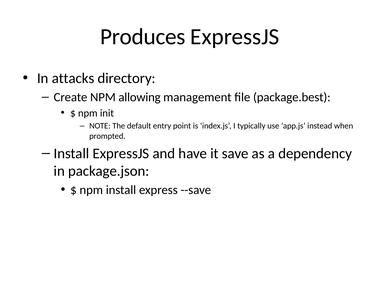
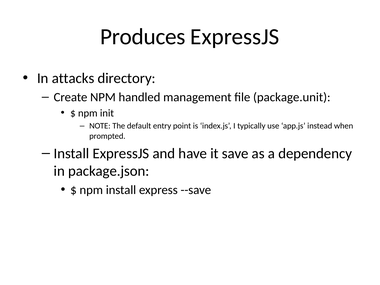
allowing: allowing -> handled (139, 97)
package.best: package.best -> package.unit (292, 97)
